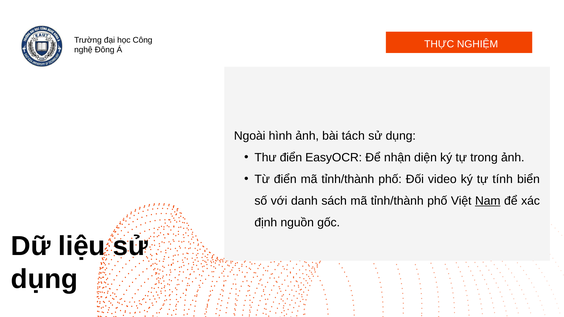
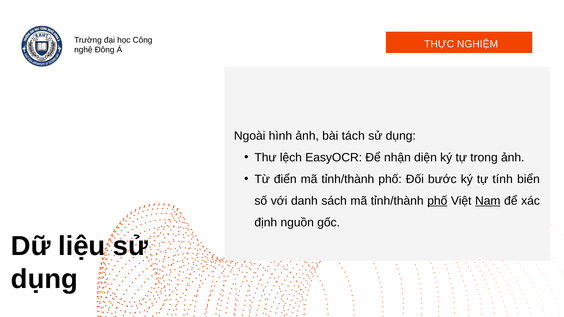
Thư điển: điển -> lệch (291, 158)
video: video -> bước (442, 179)
phố underline: none -> present (437, 201)
